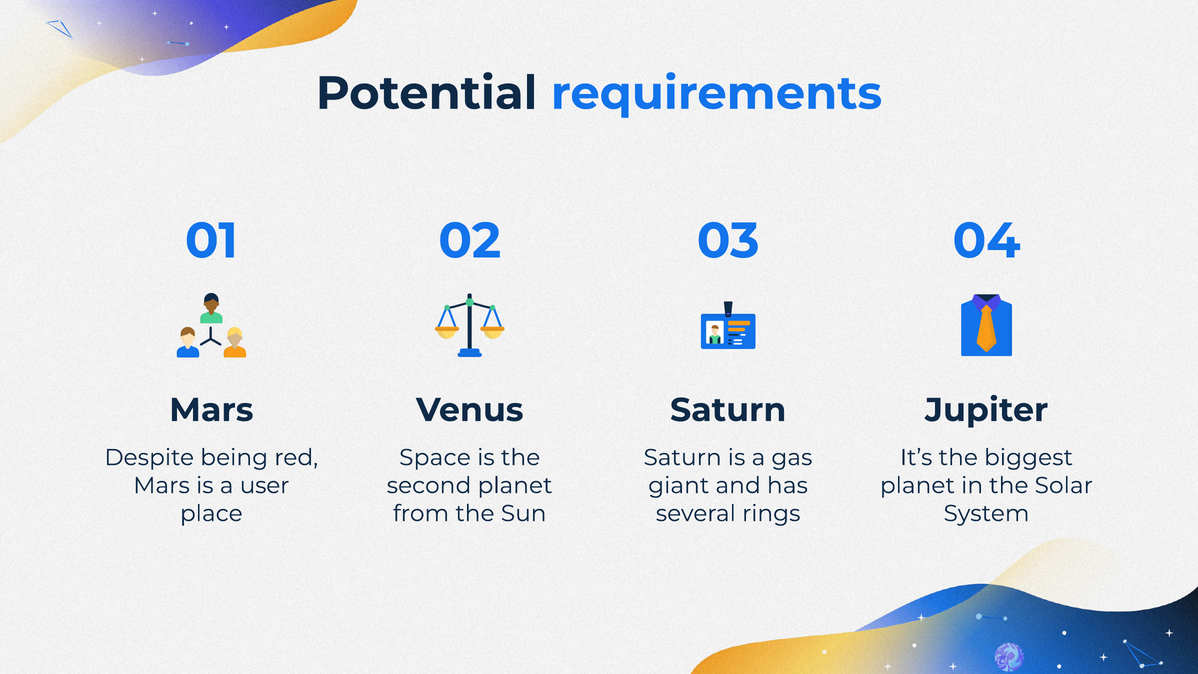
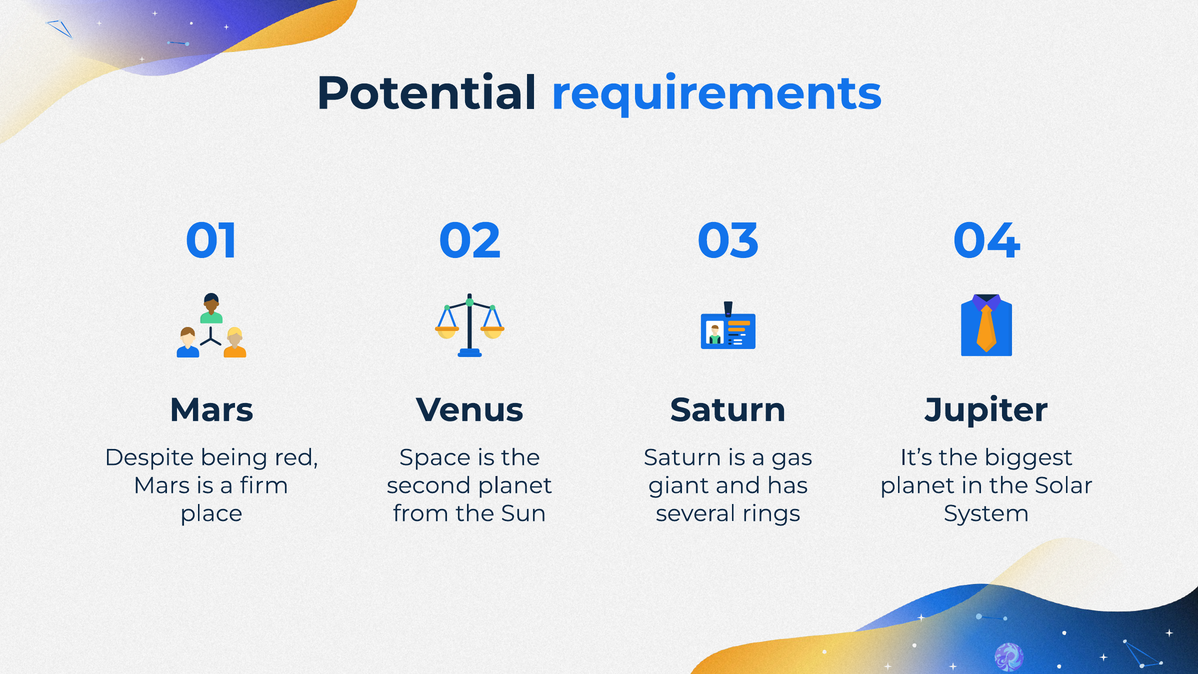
user: user -> firm (264, 485)
